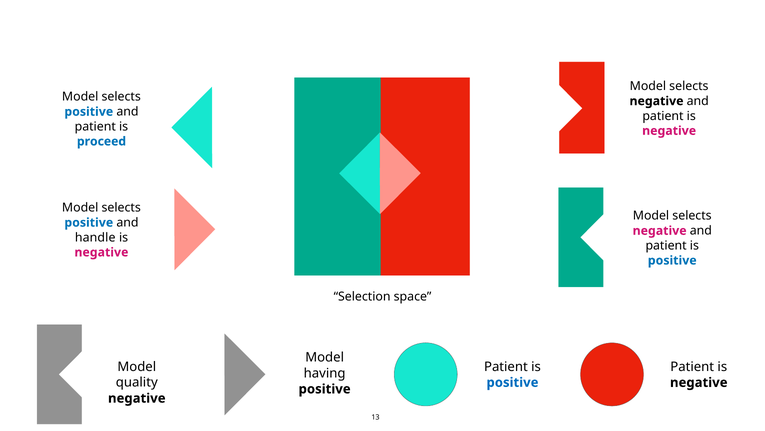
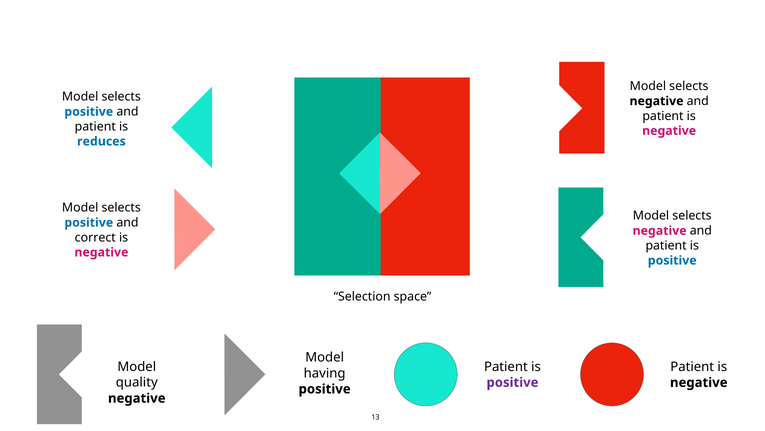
proceed: proceed -> reduces (101, 141)
handle: handle -> correct (95, 237)
positive colour: blue -> purple (512, 382)
